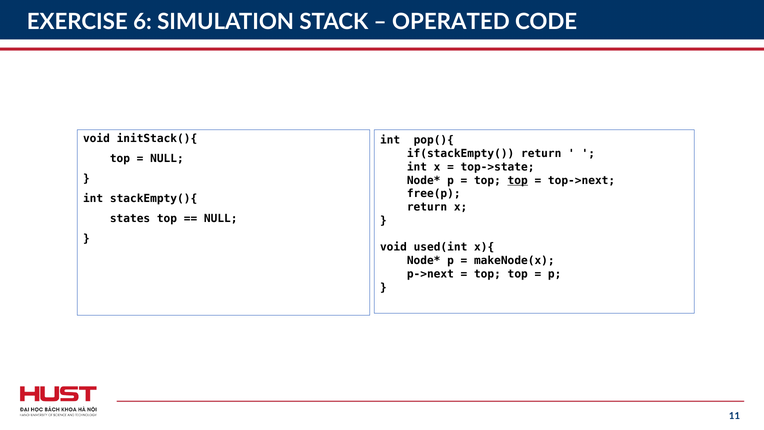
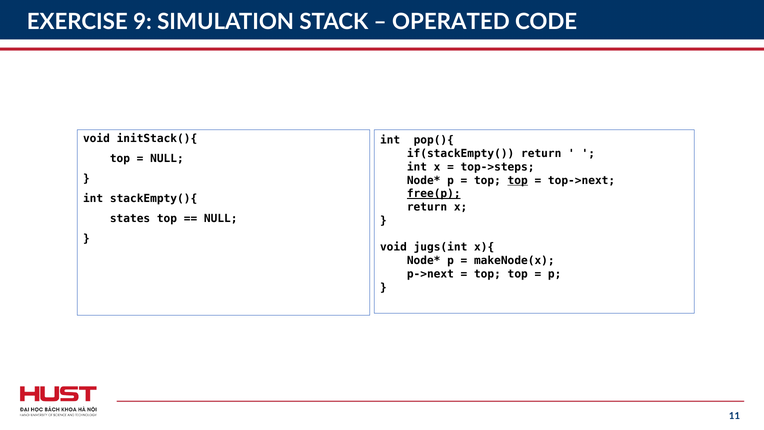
6: 6 -> 9 (142, 22)
top->state: top->state -> top->steps (498, 167)
free(p underline: none -> present (434, 194)
used(int: used(int -> jugs(int (440, 247)
